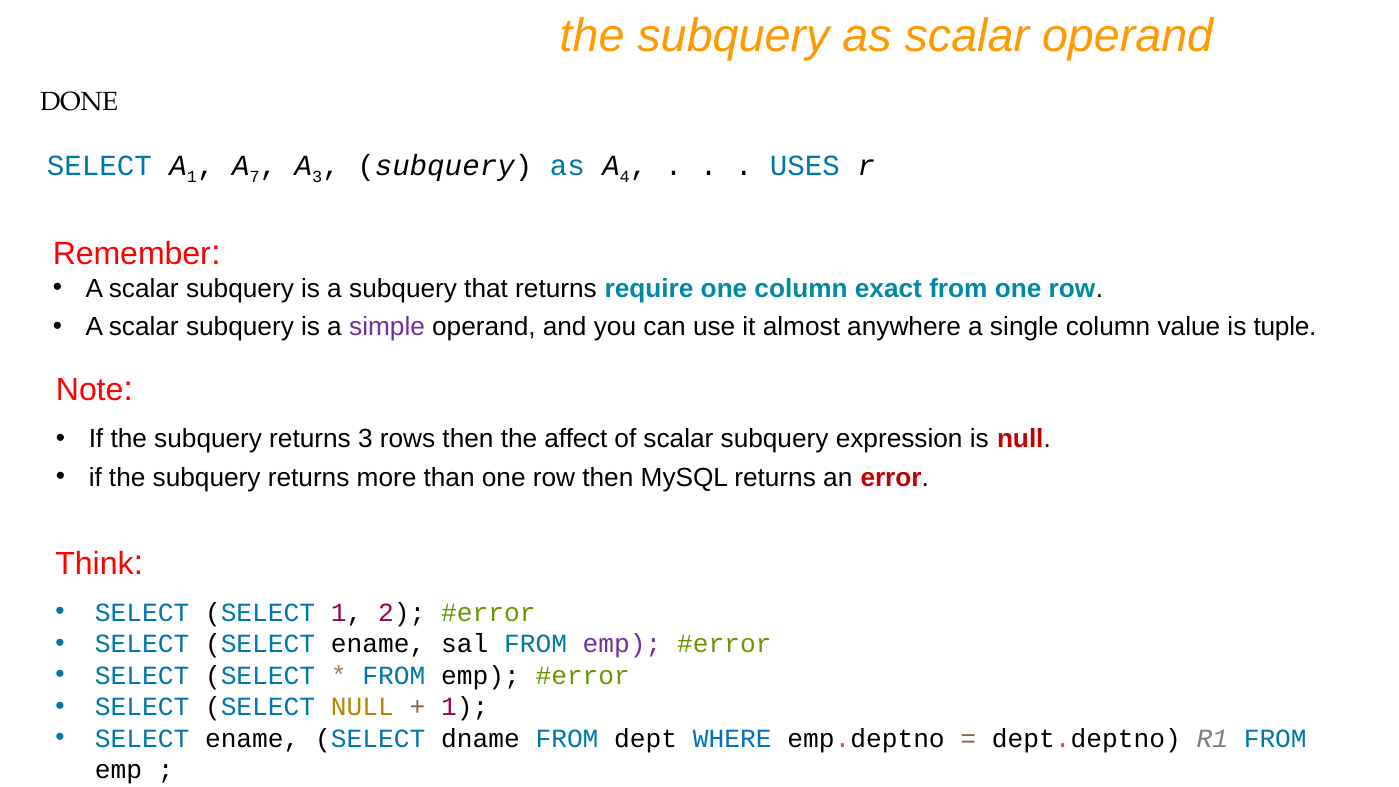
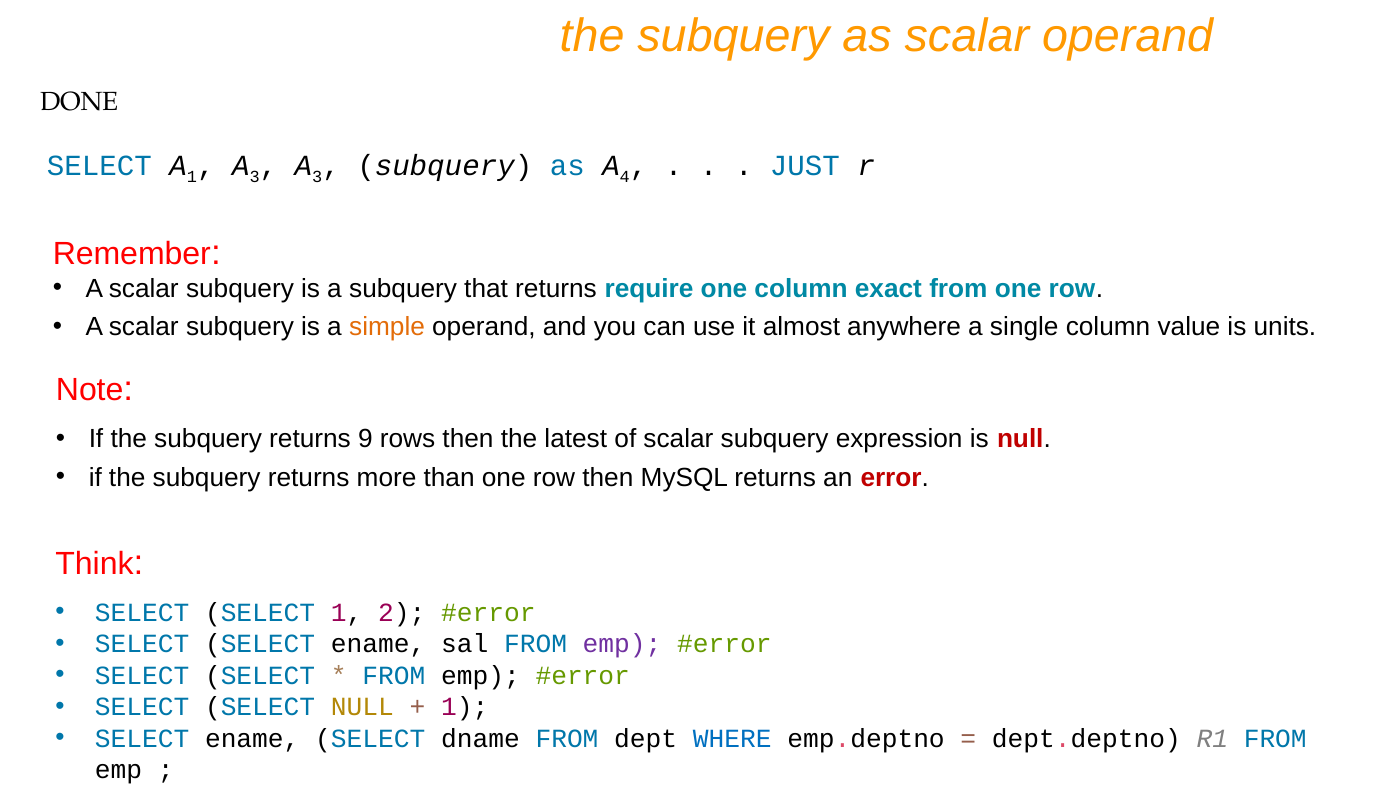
7: 7 -> 3 (255, 177)
USES: USES -> JUST (805, 166)
simple colour: purple -> orange (387, 327)
tuple: tuple -> units (1285, 327)
returns 3: 3 -> 9 (365, 439)
affect: affect -> latest (576, 439)
